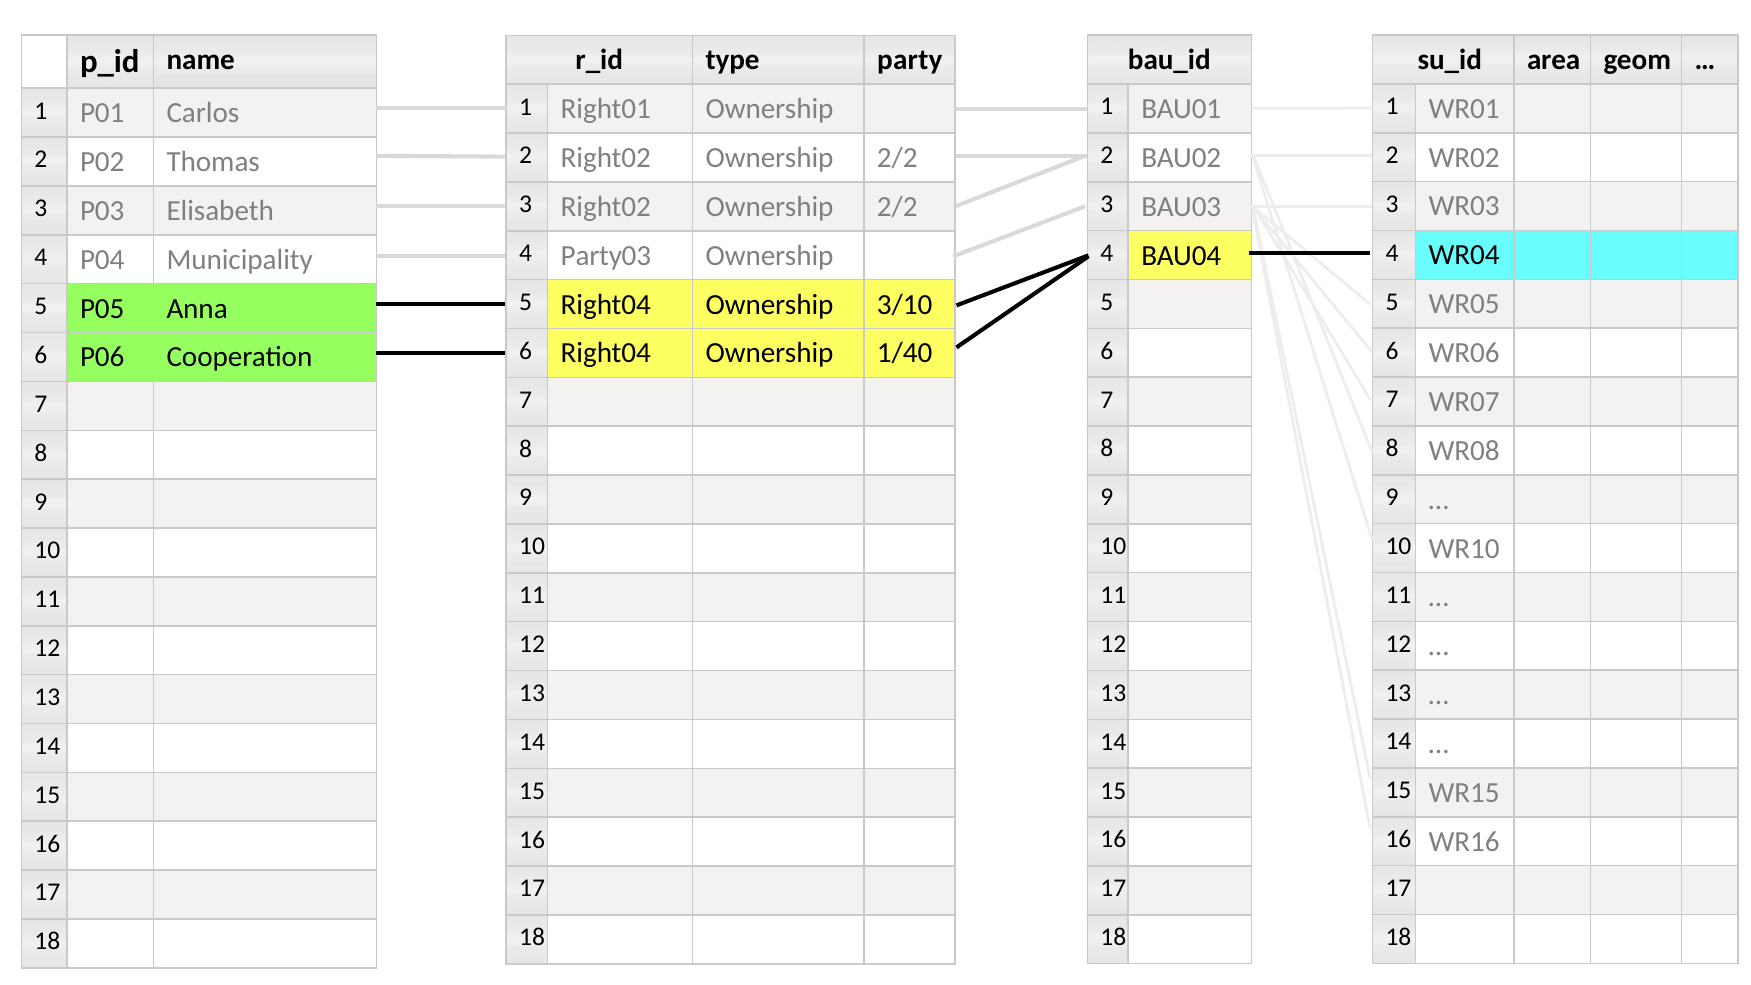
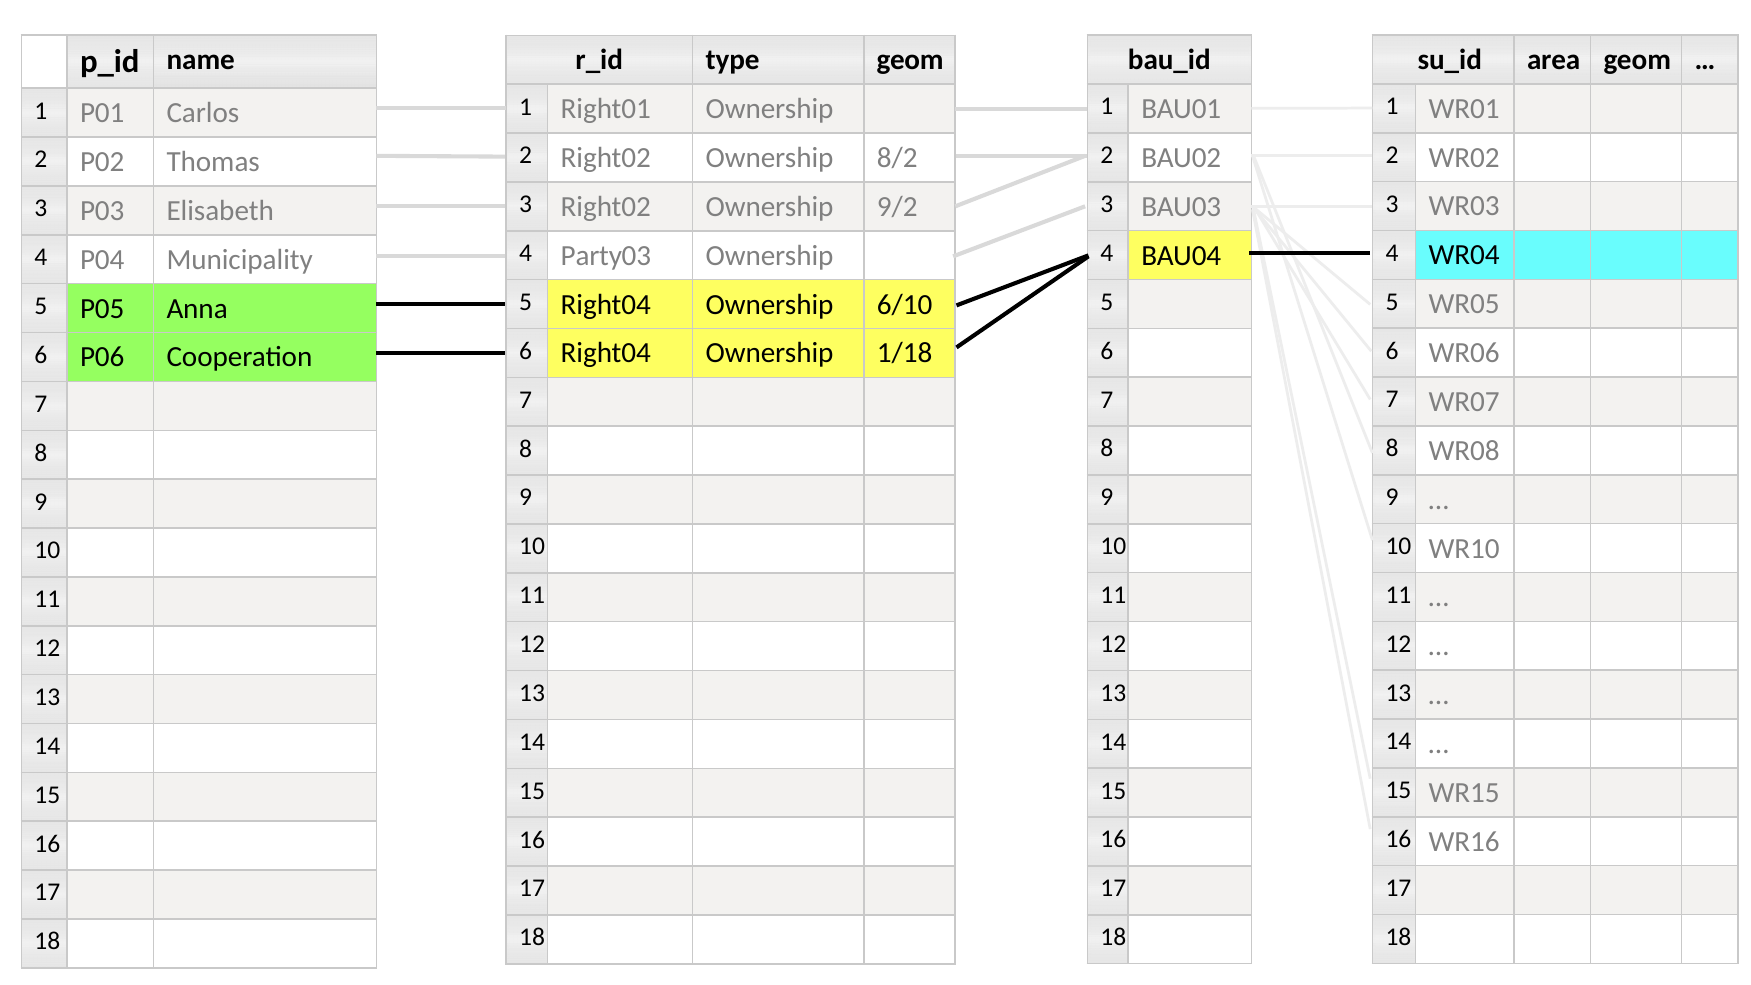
type party: party -> geom (910, 60)
2 Right02 Ownership 2/2: 2/2 -> 8/2 (897, 158)
3 Right02 Ownership 2/2: 2/2 -> 9/2 (897, 207)
3/10: 3/10 -> 6/10 (905, 304)
1/40: 1/40 -> 1/18 (905, 353)
